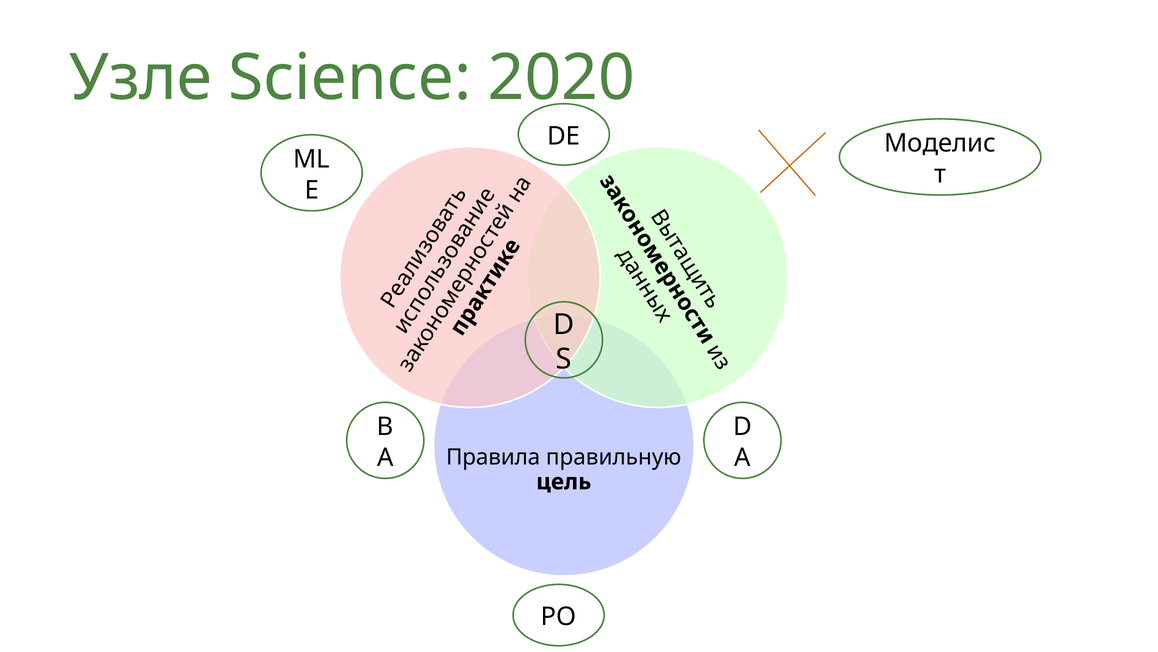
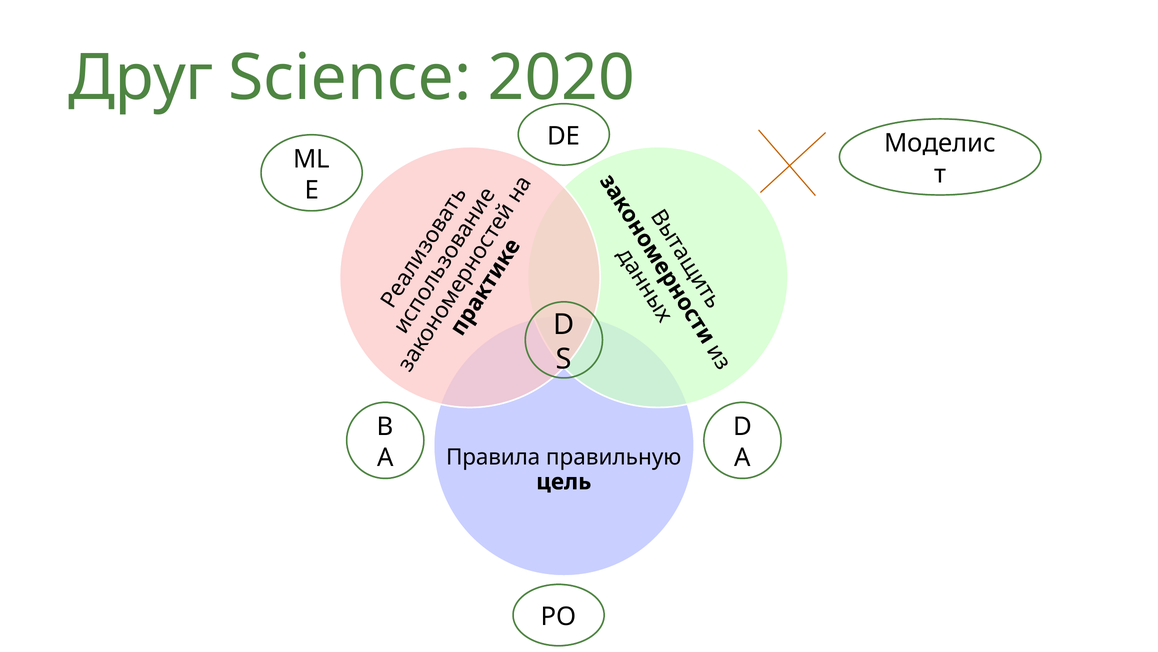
Узле: Узле -> Друг (141, 78)
